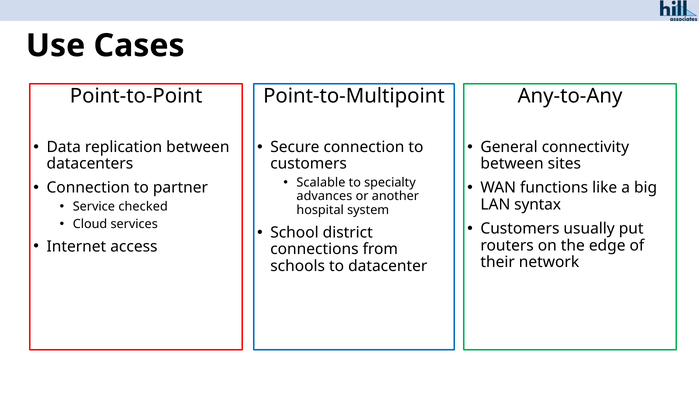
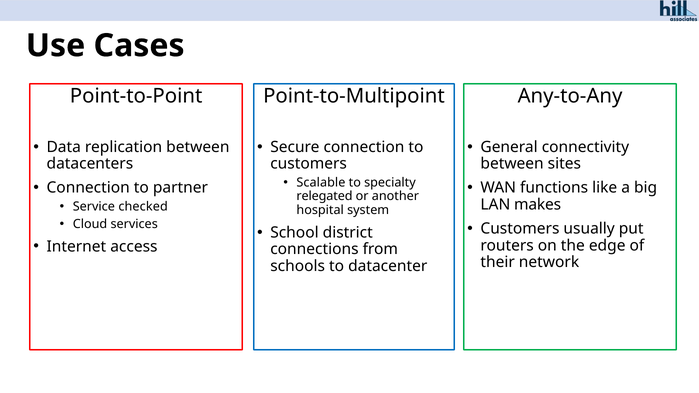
advances: advances -> relegated (325, 196)
syntax: syntax -> makes (538, 205)
